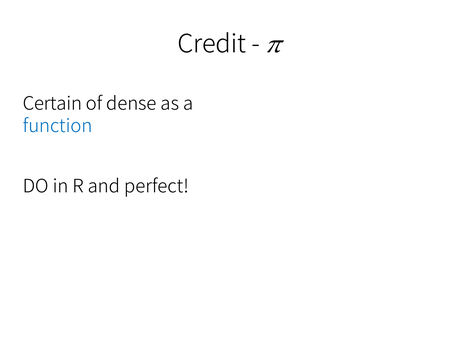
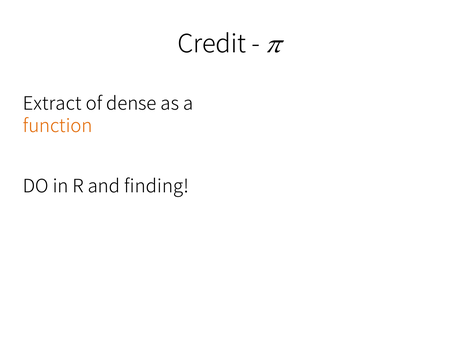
Certain: Certain -> Extract (52, 104)
function colour: blue -> orange (58, 126)
perfect: perfect -> finding (156, 187)
